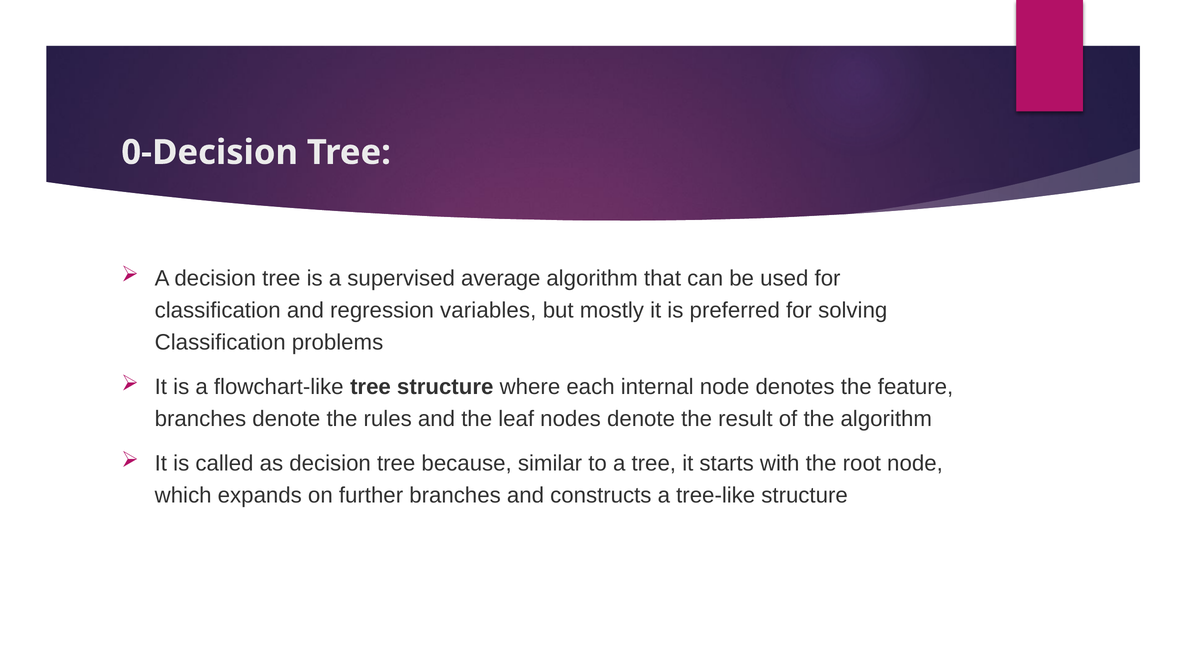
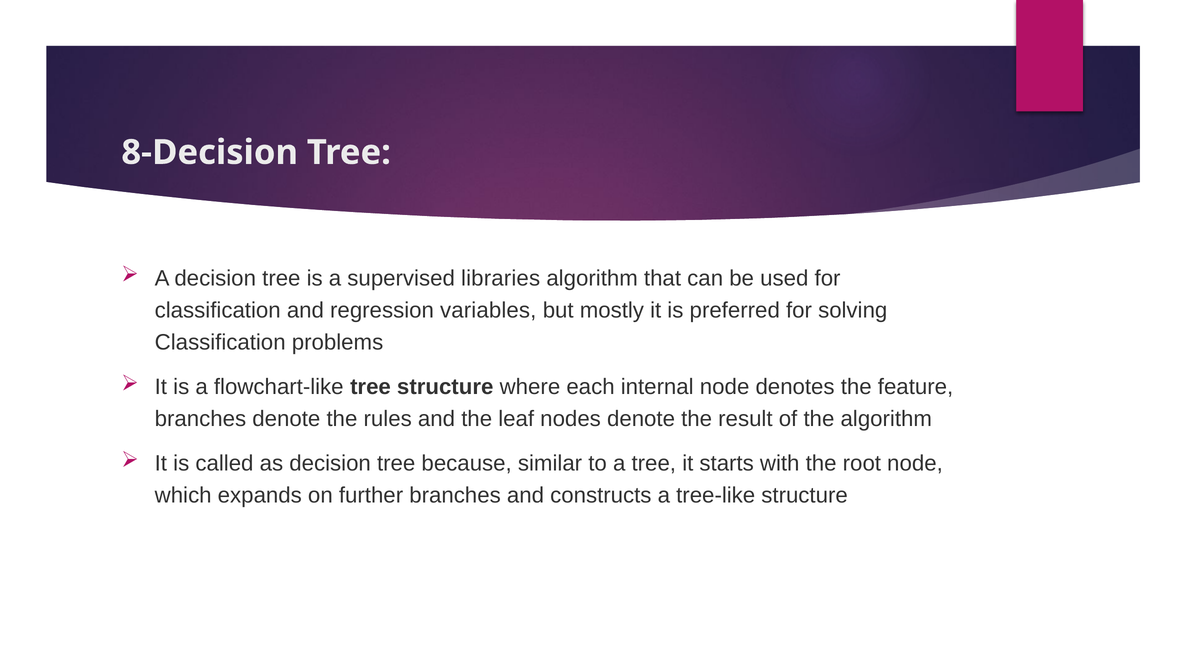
0-Decision: 0-Decision -> 8-Decision (210, 152)
average: average -> libraries (501, 278)
